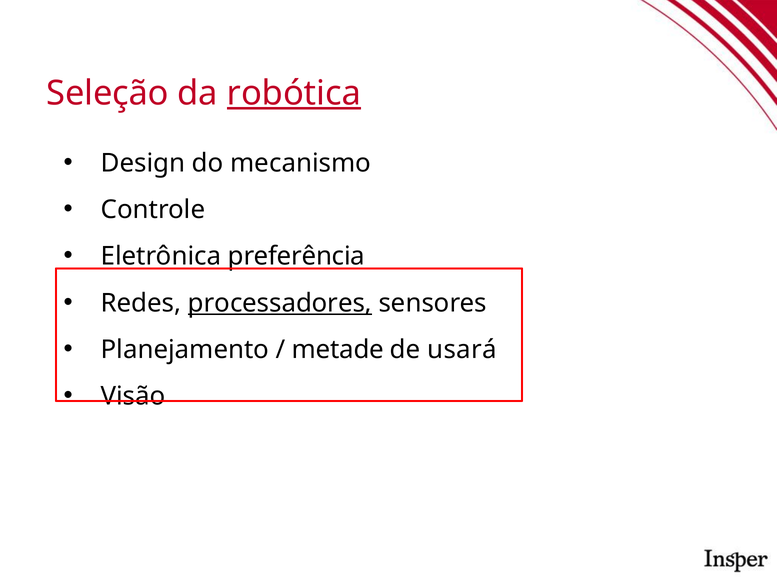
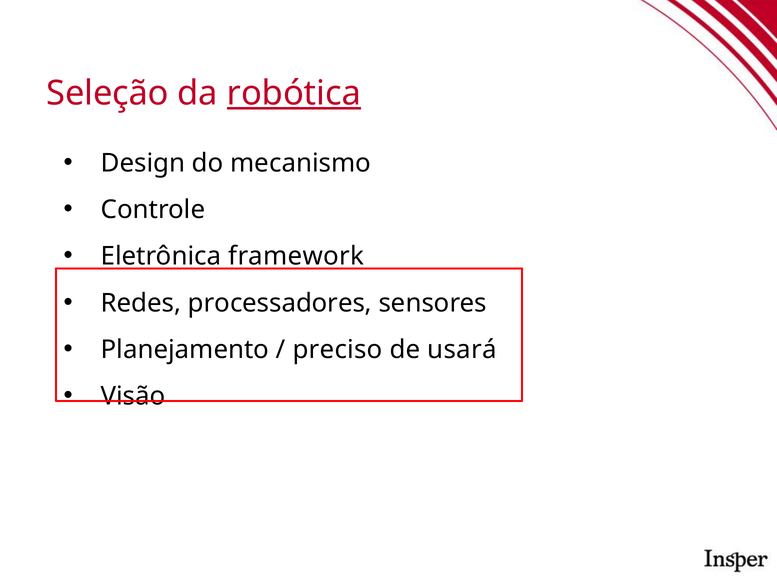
preferência: preferência -> framework (296, 256)
processadores underline: present -> none (280, 303)
metade: metade -> preciso (338, 349)
